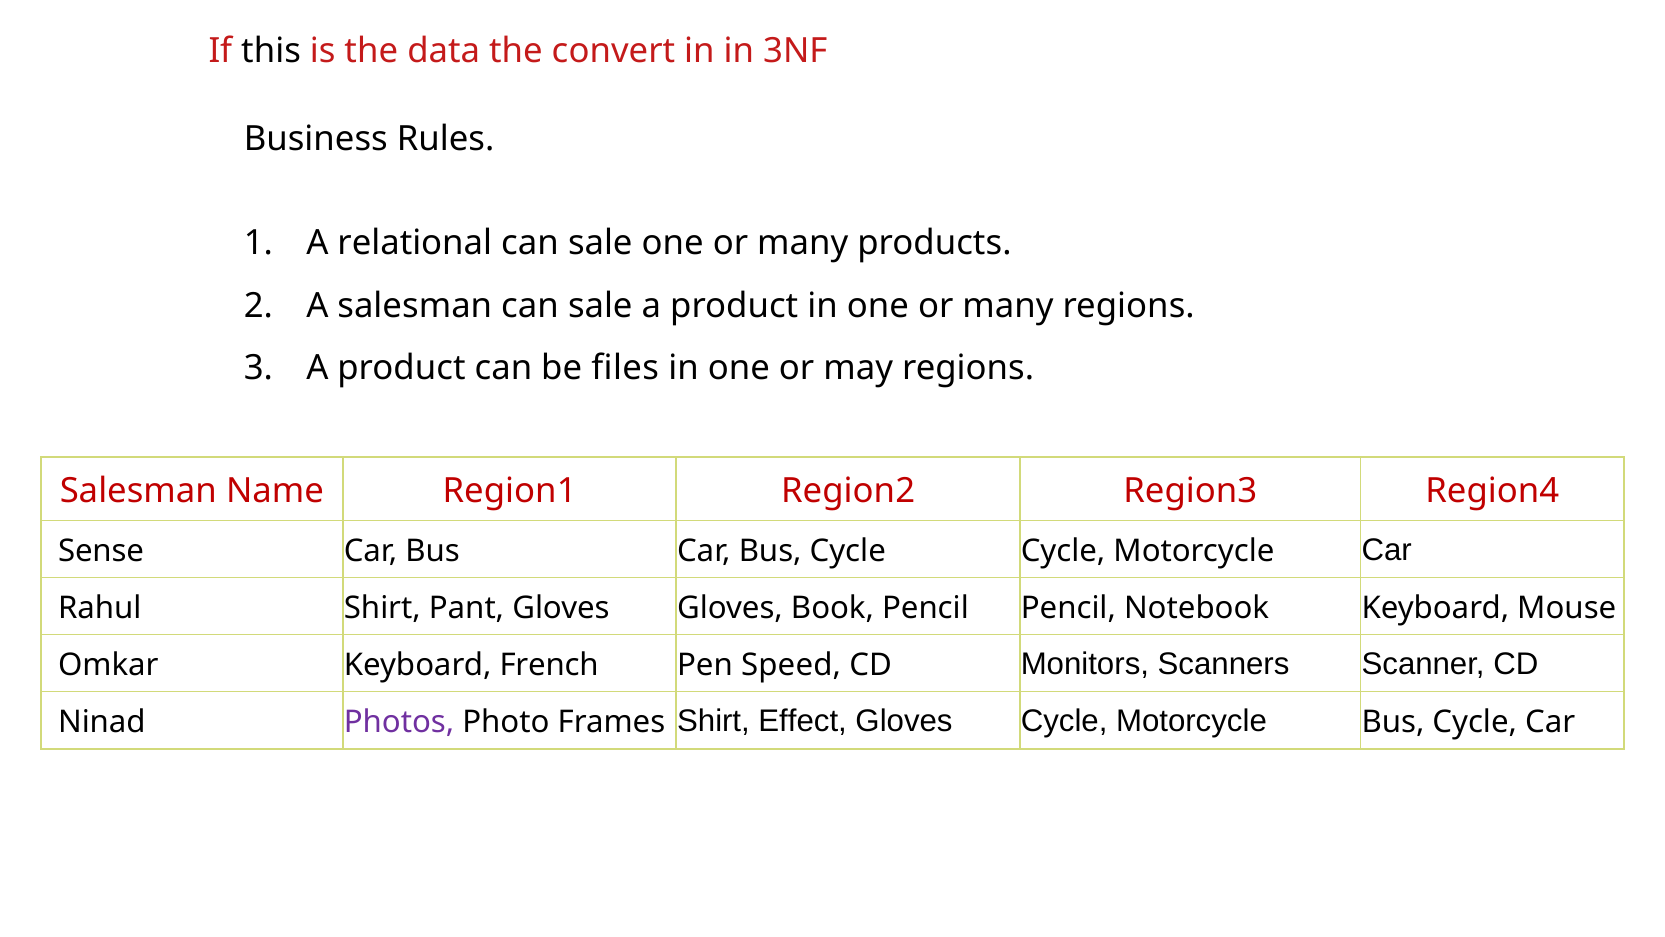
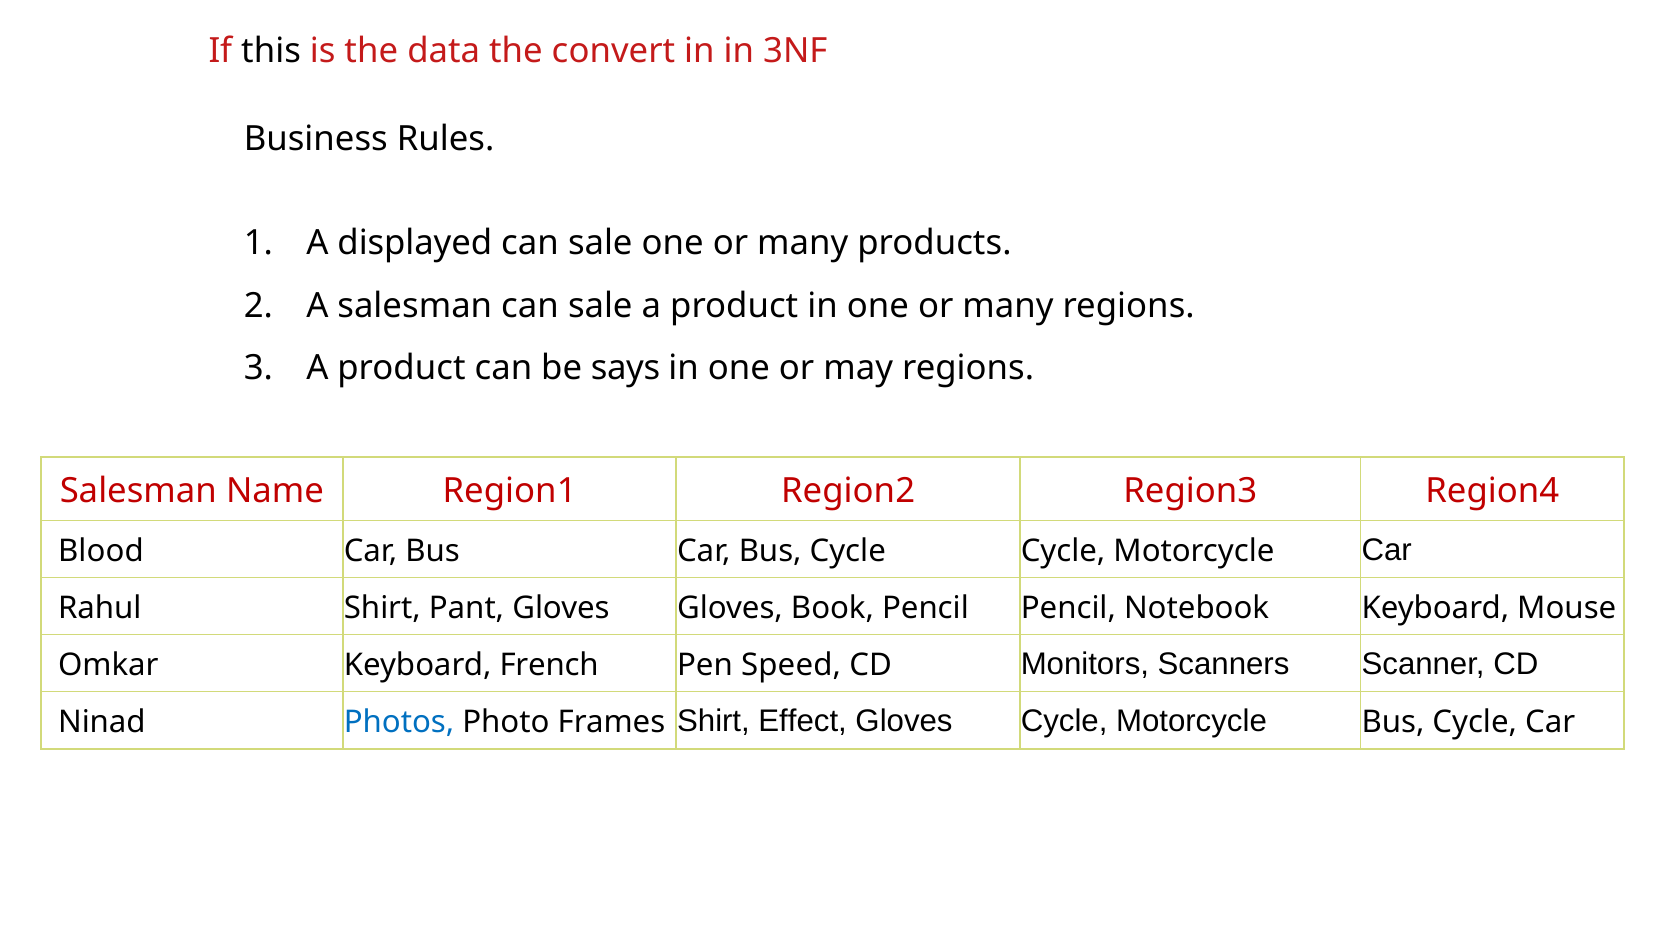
relational: relational -> displayed (415, 243)
files: files -> says (626, 368)
Sense: Sense -> Blood (101, 551)
Photos colour: purple -> blue (399, 722)
